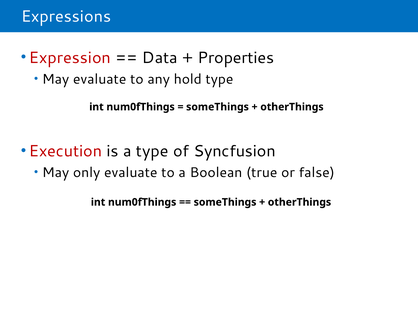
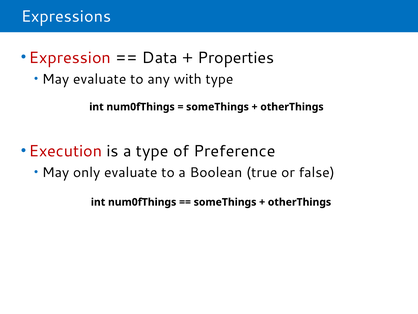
hold: hold -> with (188, 79)
Syncfusion: Syncfusion -> Preference (235, 151)
